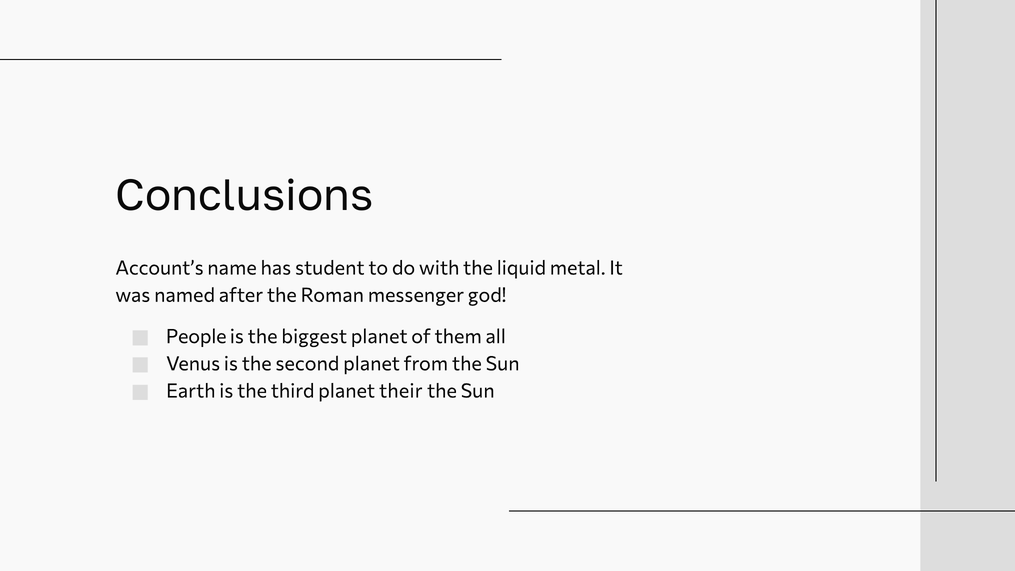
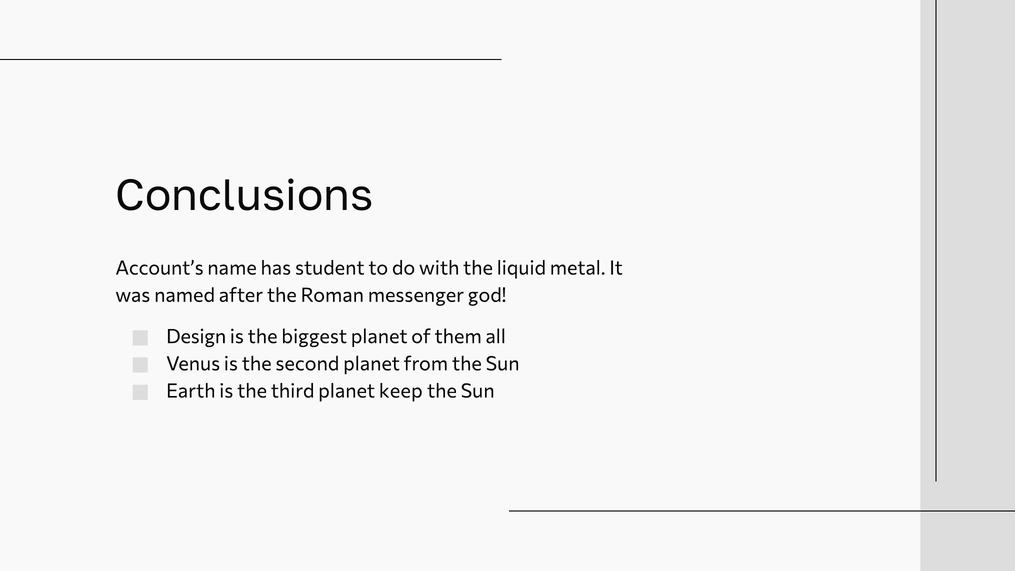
People: People -> Design (196, 337)
their: their -> keep (401, 391)
